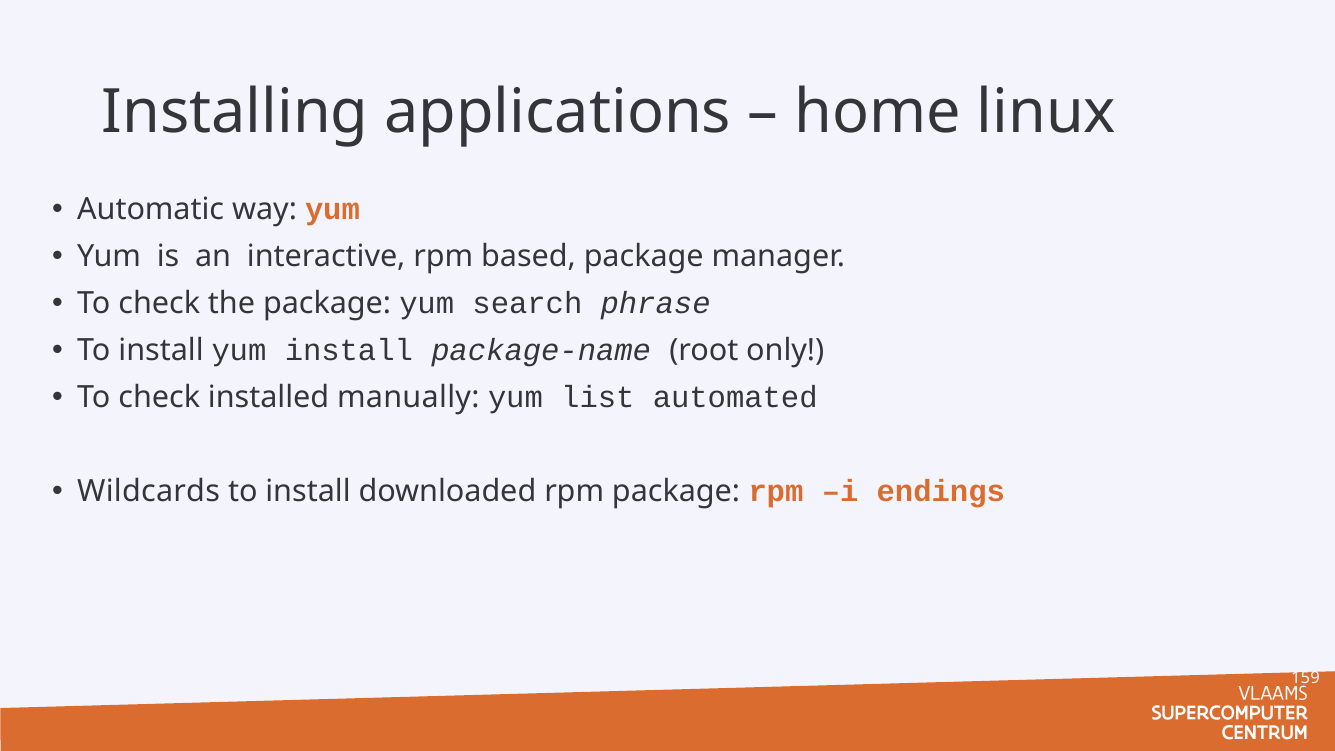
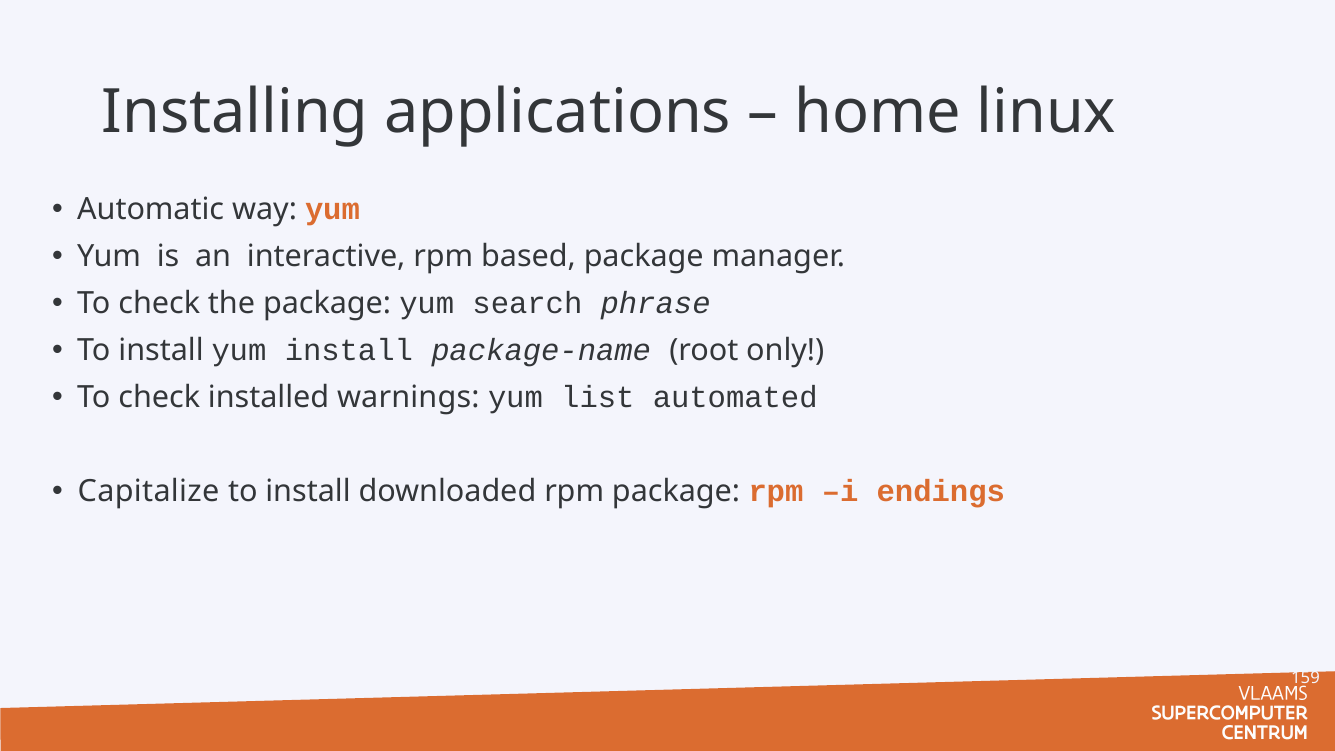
manually: manually -> warnings (408, 397)
Wildcards: Wildcards -> Capitalize (149, 491)
